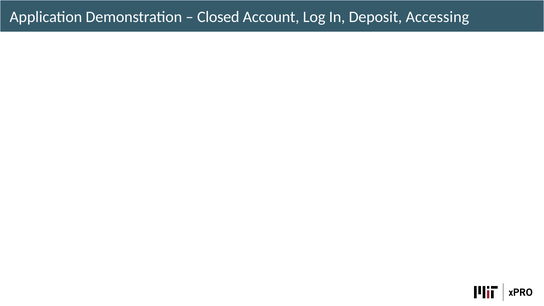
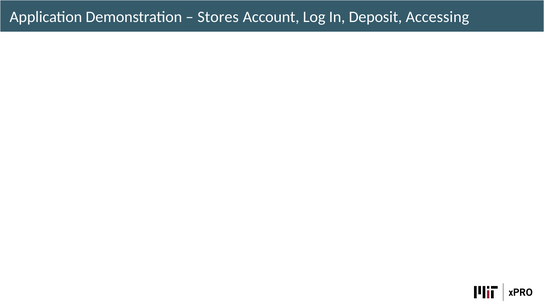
Closed: Closed -> Stores (218, 17)
